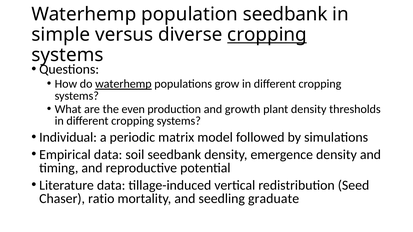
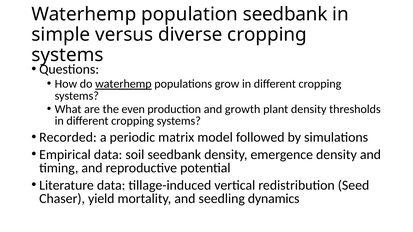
cropping underline: present -> none (267, 35)
Individual: Individual -> Recorded (68, 138)
ratio: ratio -> yield (101, 199)
graduate: graduate -> dynamics (274, 199)
